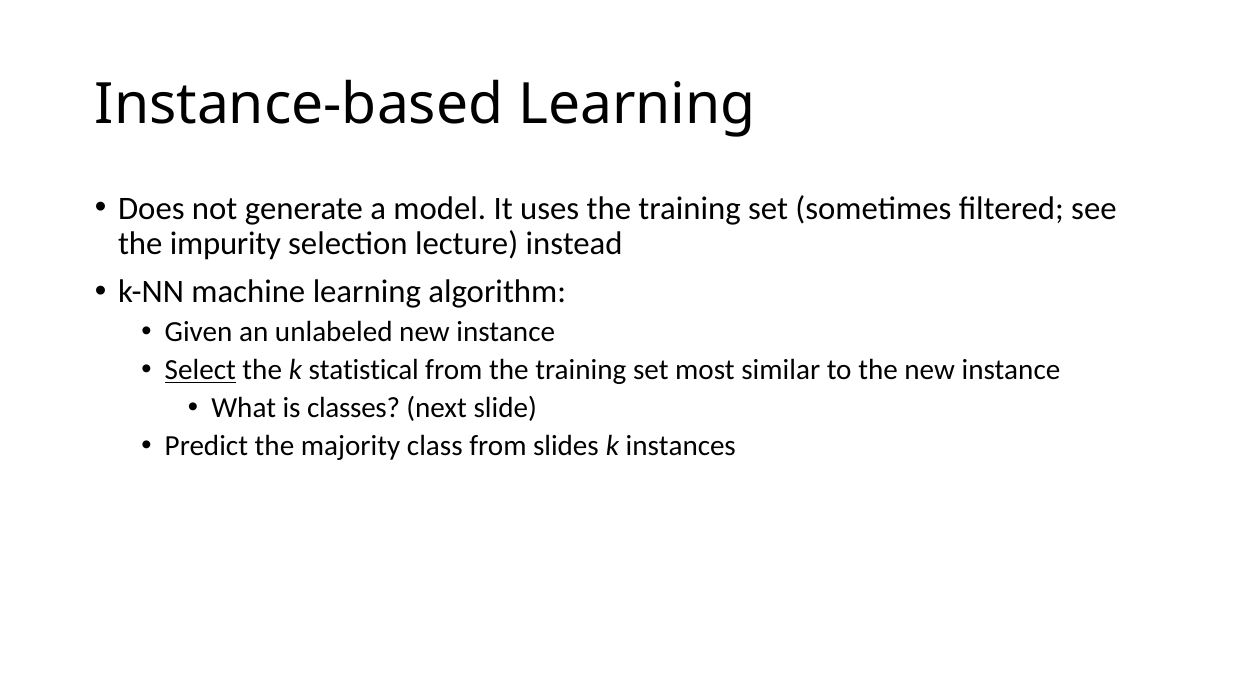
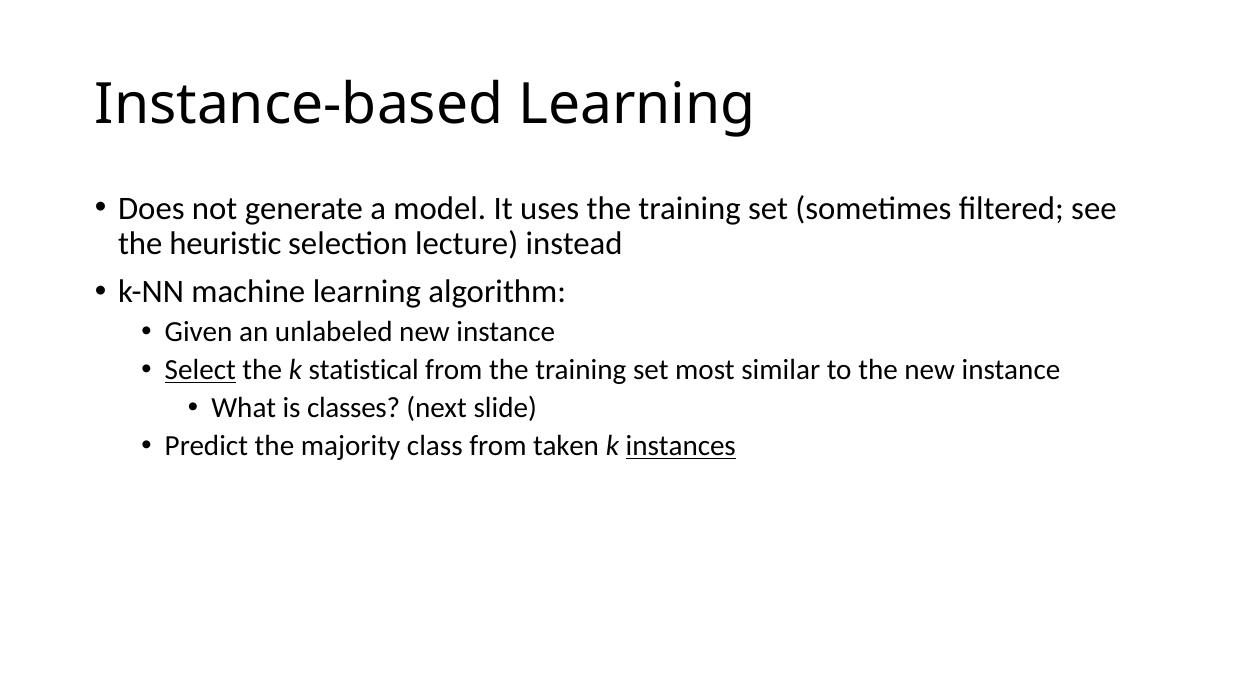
impurity: impurity -> heuristic (225, 244)
slides: slides -> taken (566, 446)
instances underline: none -> present (681, 446)
